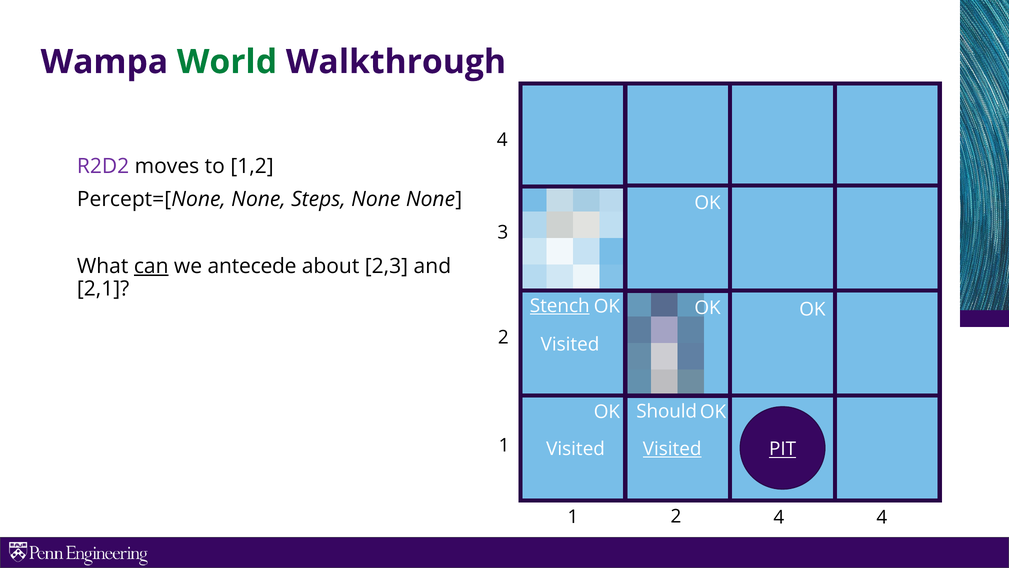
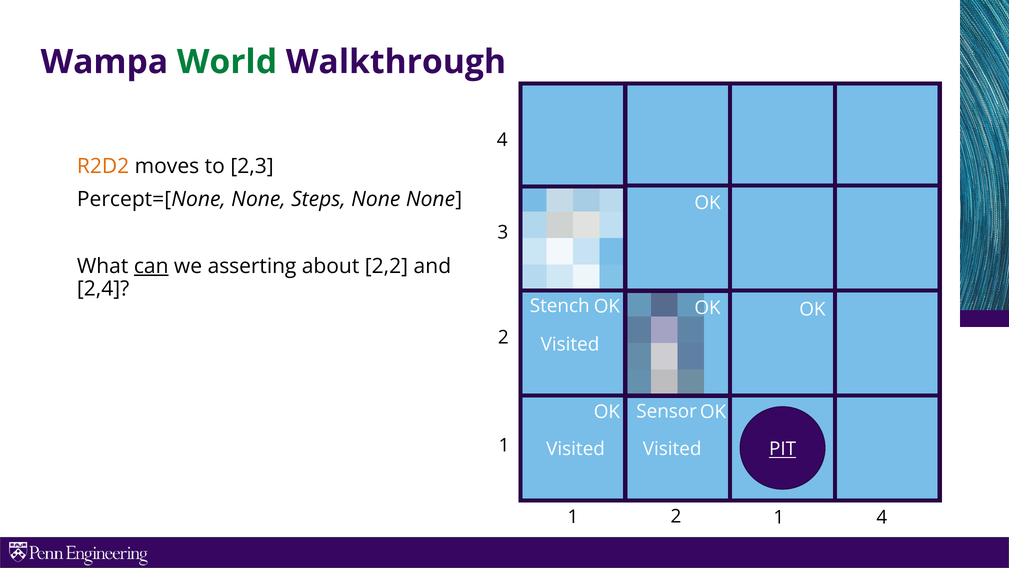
R2D2 colour: purple -> orange (103, 166)
1,2: 1,2 -> 2,3 (252, 166)
antecede: antecede -> asserting (252, 266)
2,3: 2,3 -> 2,2 (386, 266)
2,1: 2,1 -> 2,4 (103, 289)
Stench underline: present -> none (560, 306)
Should: Should -> Sensor (667, 411)
Visited underline: present -> none (672, 449)
2 4: 4 -> 1 (779, 517)
